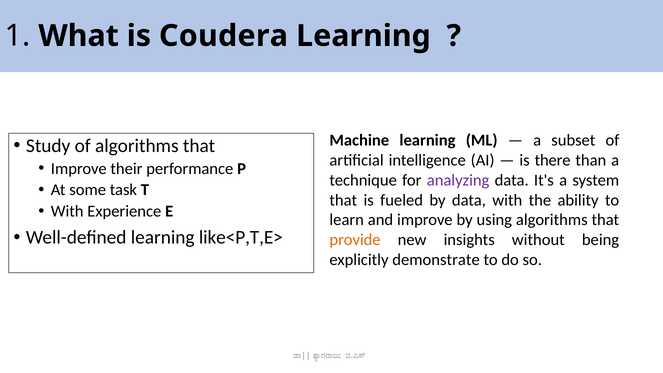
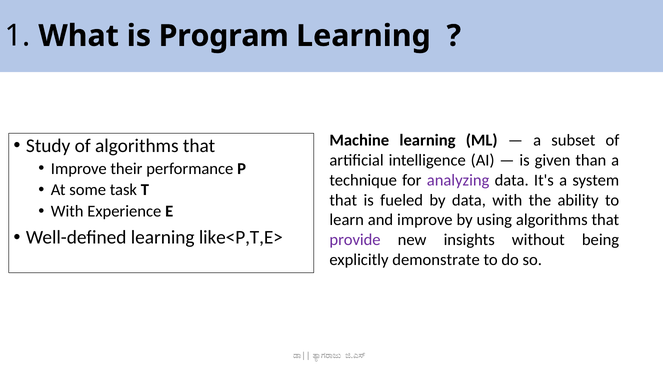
Coudera: Coudera -> Program (224, 36)
there: there -> given (553, 160)
provide colour: orange -> purple (355, 240)
